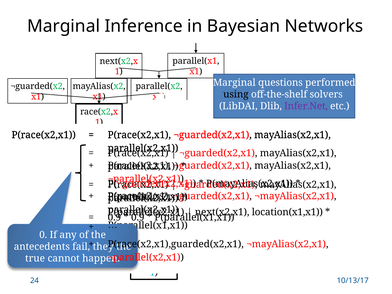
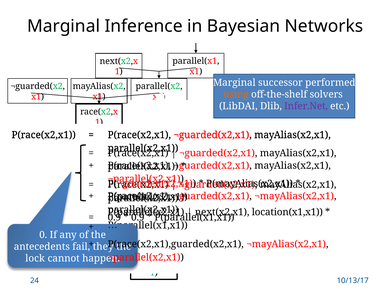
questions: questions -> successor (280, 83)
using colour: black -> orange (236, 94)
true: true -> lock (35, 258)
